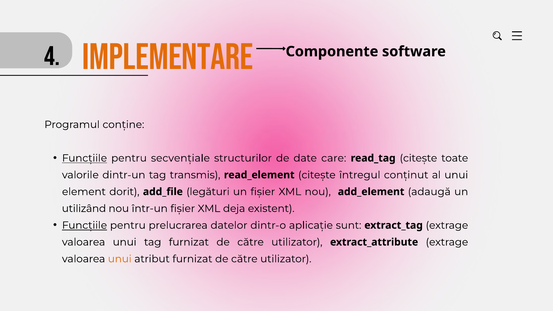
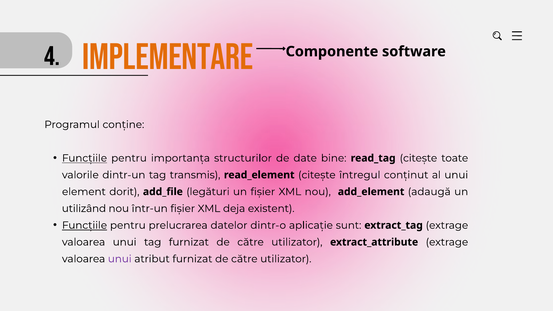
secvențiale: secvențiale -> importanța (180, 158)
care: care -> bine (334, 158)
unui colour: orange -> purple (120, 259)
